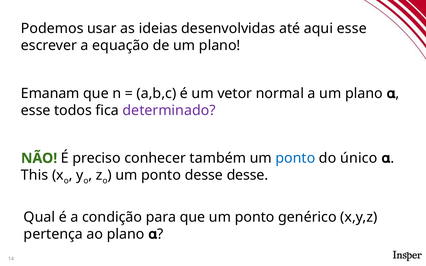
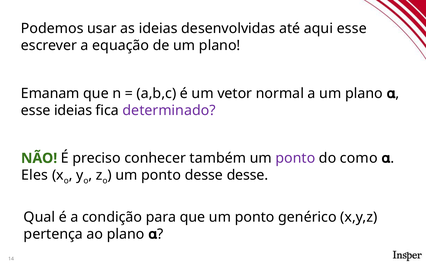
esse todos: todos -> ideias (73, 110)
ponto colour: blue -> purple (295, 158)
único: único -> como (359, 158)
This: This -> Eles (35, 175)
